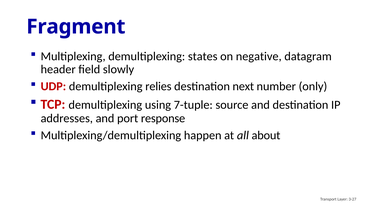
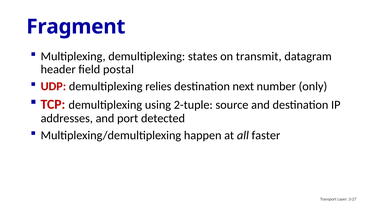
negative: negative -> transmit (259, 56)
slowly: slowly -> postal (118, 69)
7-tuple: 7-tuple -> 2-tuple (193, 105)
response: response -> detected (163, 118)
about: about -> faster (266, 135)
